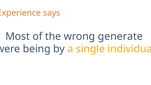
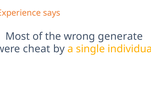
being: being -> cheat (37, 49)
